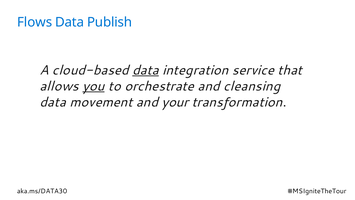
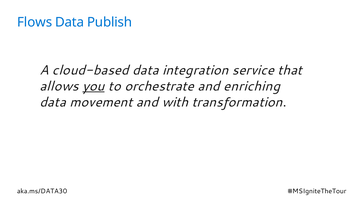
data underline: present -> none (146, 70)
cleansing: cleansing -> enriching (252, 86)
your: your -> with (175, 102)
